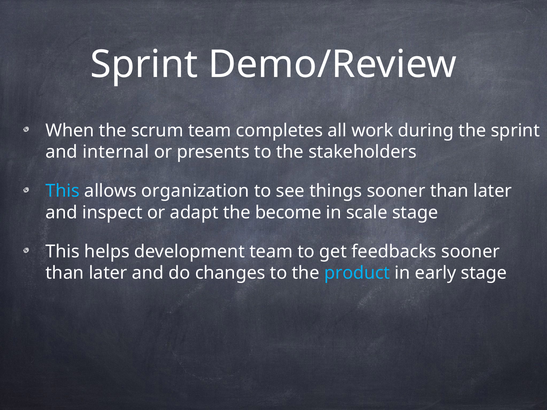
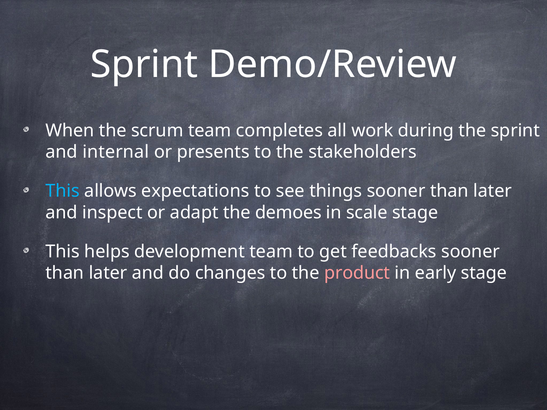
organization: organization -> expectations (195, 191)
become: become -> demoes (288, 213)
product colour: light blue -> pink (357, 273)
